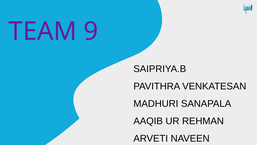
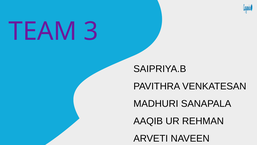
9: 9 -> 3 (91, 31)
